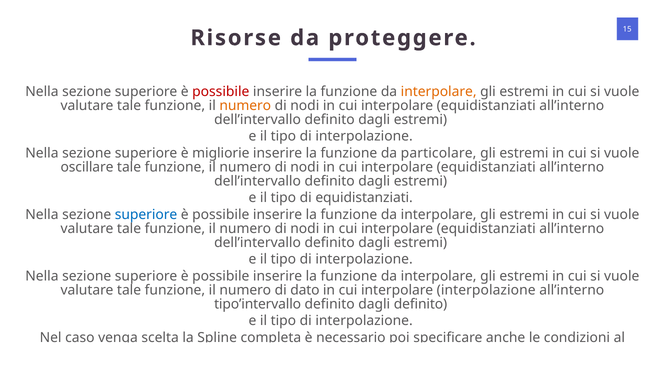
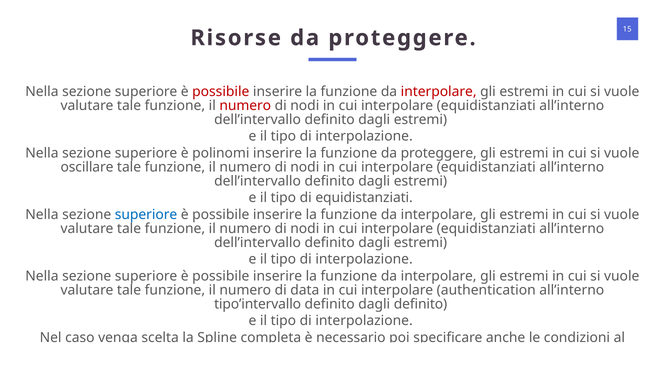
interpolare colour: orange -> red (439, 92)
numero colour: orange -> red (245, 106)
migliorie: migliorie -> polinomi (221, 153)
funzione da particolare: particolare -> proteggere (439, 153)
dato: dato -> data (305, 290)
interpolare interpolazione: interpolazione -> authentication (486, 290)
